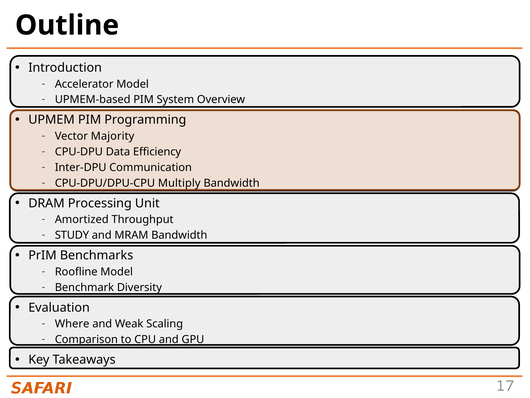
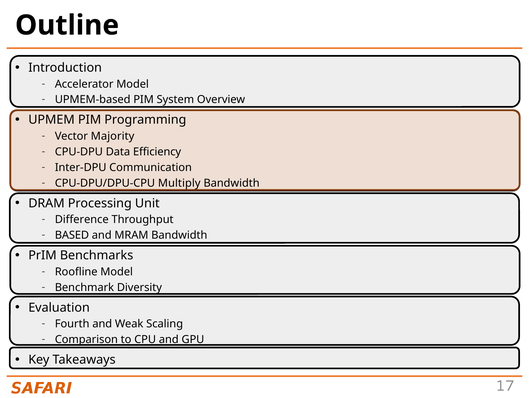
Amortized: Amortized -> Difference (82, 219)
STUDY: STUDY -> BASED (72, 235)
Where: Where -> Fourth (72, 324)
